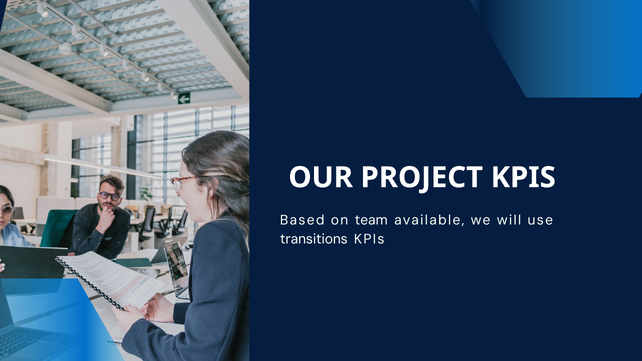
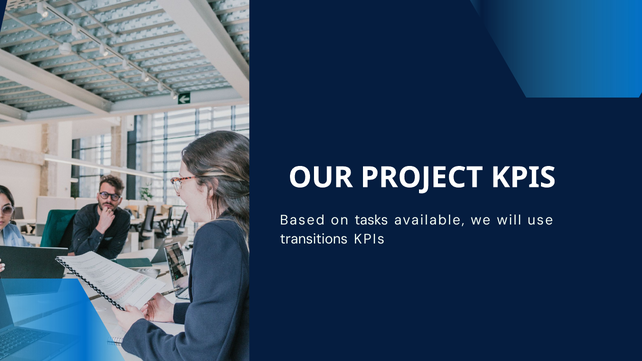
team: team -> tasks (371, 220)
